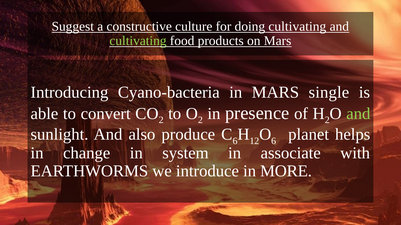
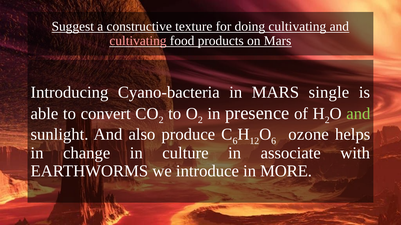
culture: culture -> texture (194, 26)
cultivating colour: light green -> pink (138, 41)
planet: planet -> ozone (309, 135)
system: system -> culture (185, 153)
